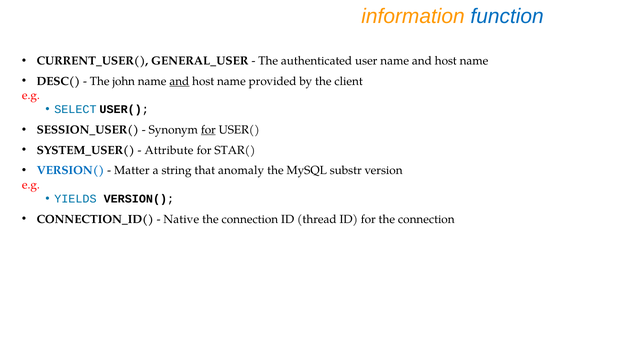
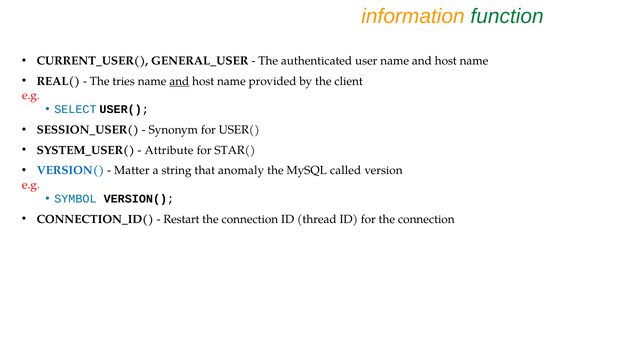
function colour: blue -> green (507, 16)
DESC(: DESC( -> REAL( (58, 81)
john: john -> tries (124, 81)
for underline: present -> none (208, 130)
substr: substr -> called (346, 170)
YIELDS: YIELDS -> SYMBOL (75, 199)
Native: Native -> Restart (181, 219)
